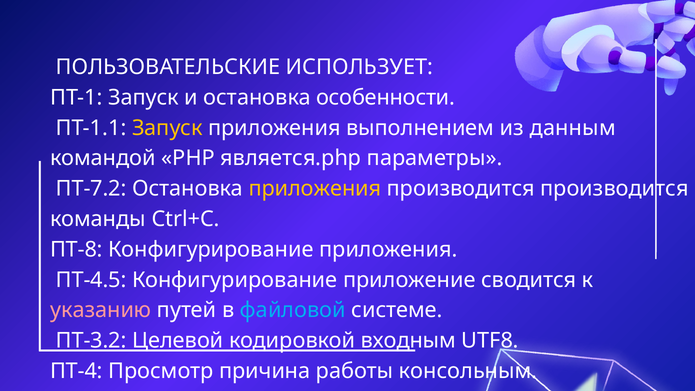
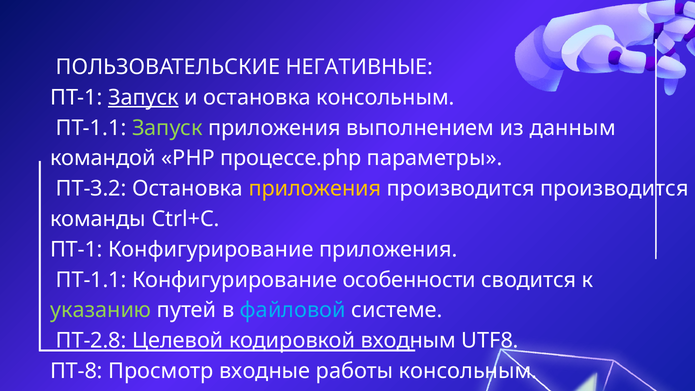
ИСПОЛЬЗУЕТ: ИСПОЛЬЗУЕТ -> НЕГАТИВНЫЕ (360, 67)
Запуск underline: none -> present (143, 97)
остановка особенности: особенности -> консольным (386, 97)
Запуск colour: yellow -> light green (167, 128)
является.php: является.php -> процессе.php (291, 158)
ПТ-7.2: ПТ-7.2 -> ПТ-3.2 (91, 189)
ПТ-8: ПТ-8 -> ПТ-1 (76, 249)
ПТ-4.5: ПТ-4.5 -> ПТ-1.1 (91, 280)
Конфигурирование приложение: приложение -> особенности (409, 280)
указанию colour: pink -> light green (101, 310)
ПТ-3.2: ПТ-3.2 -> ПТ-2.8 (91, 341)
ПТ-4: ПТ-4 -> ПТ-8 (76, 371)
причина: причина -> входные (265, 371)
